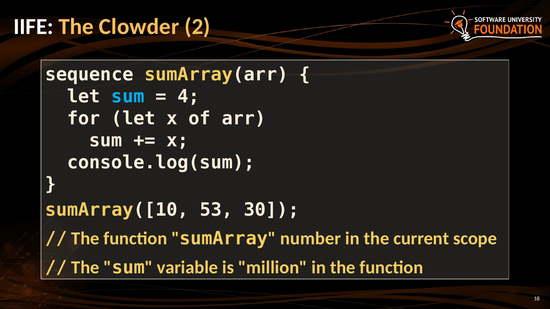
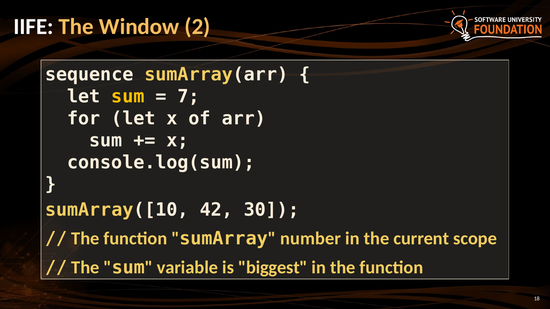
Clowder: Clowder -> Window (139, 27)
sum colour: light blue -> yellow (128, 96)
4: 4 -> 7 (189, 96)
53: 53 -> 42 (216, 210)
million: million -> biggest (273, 268)
